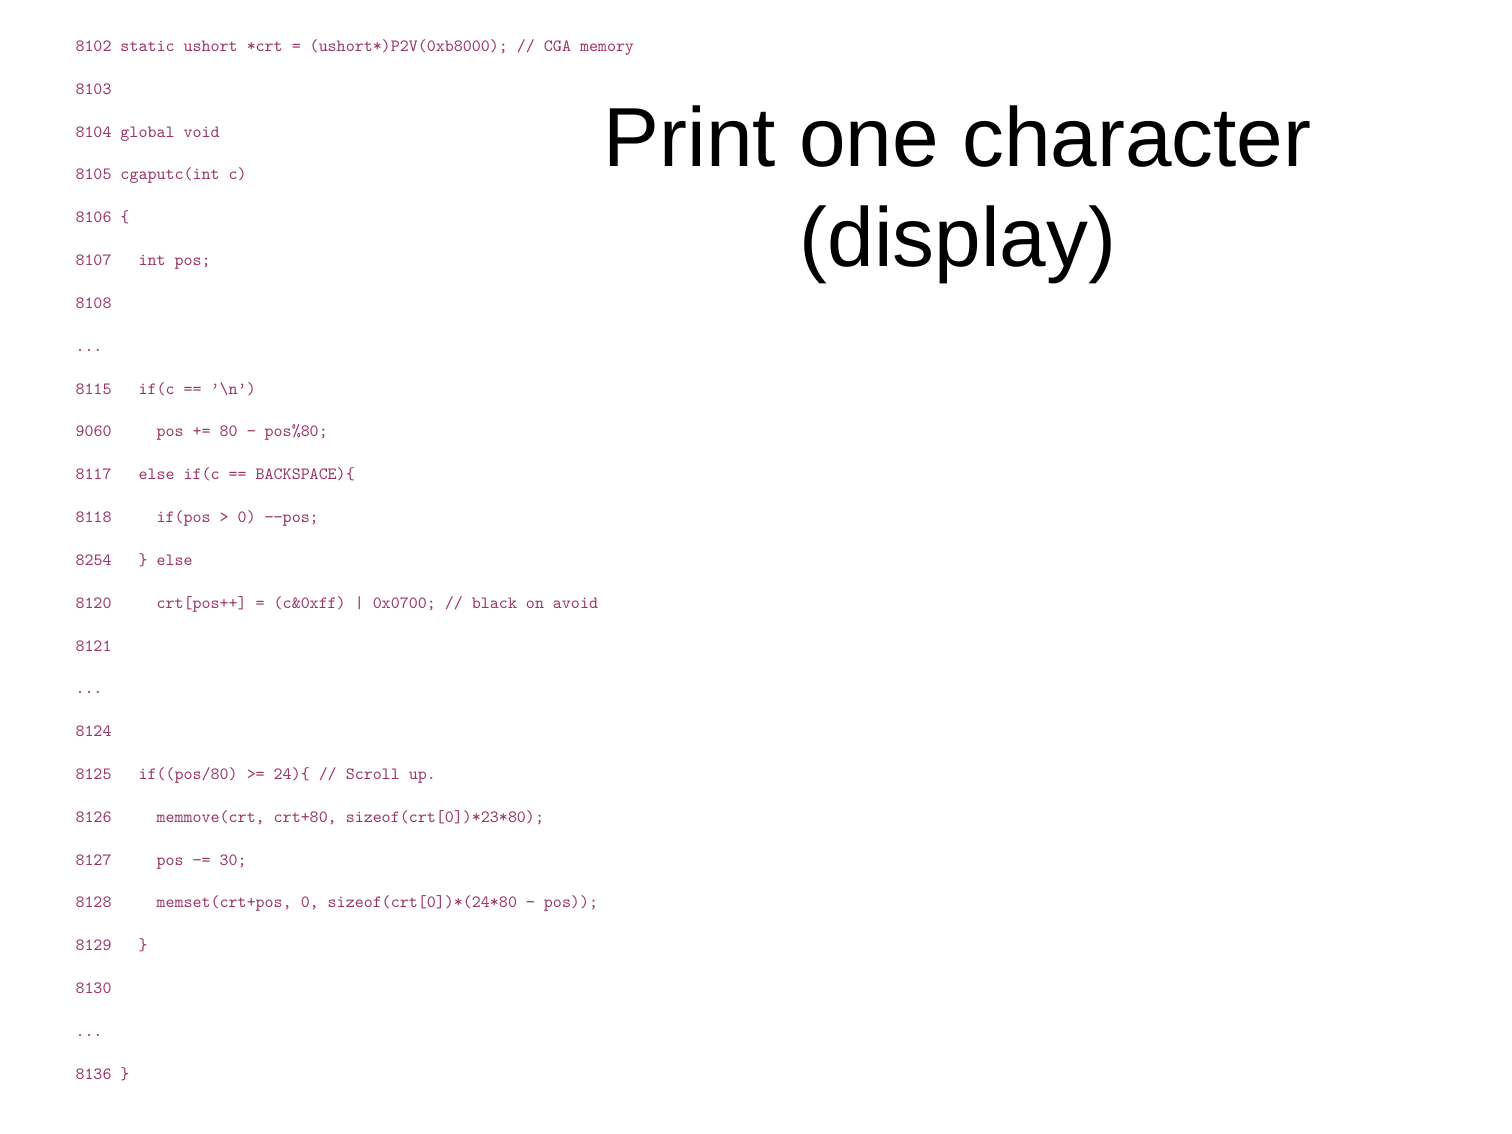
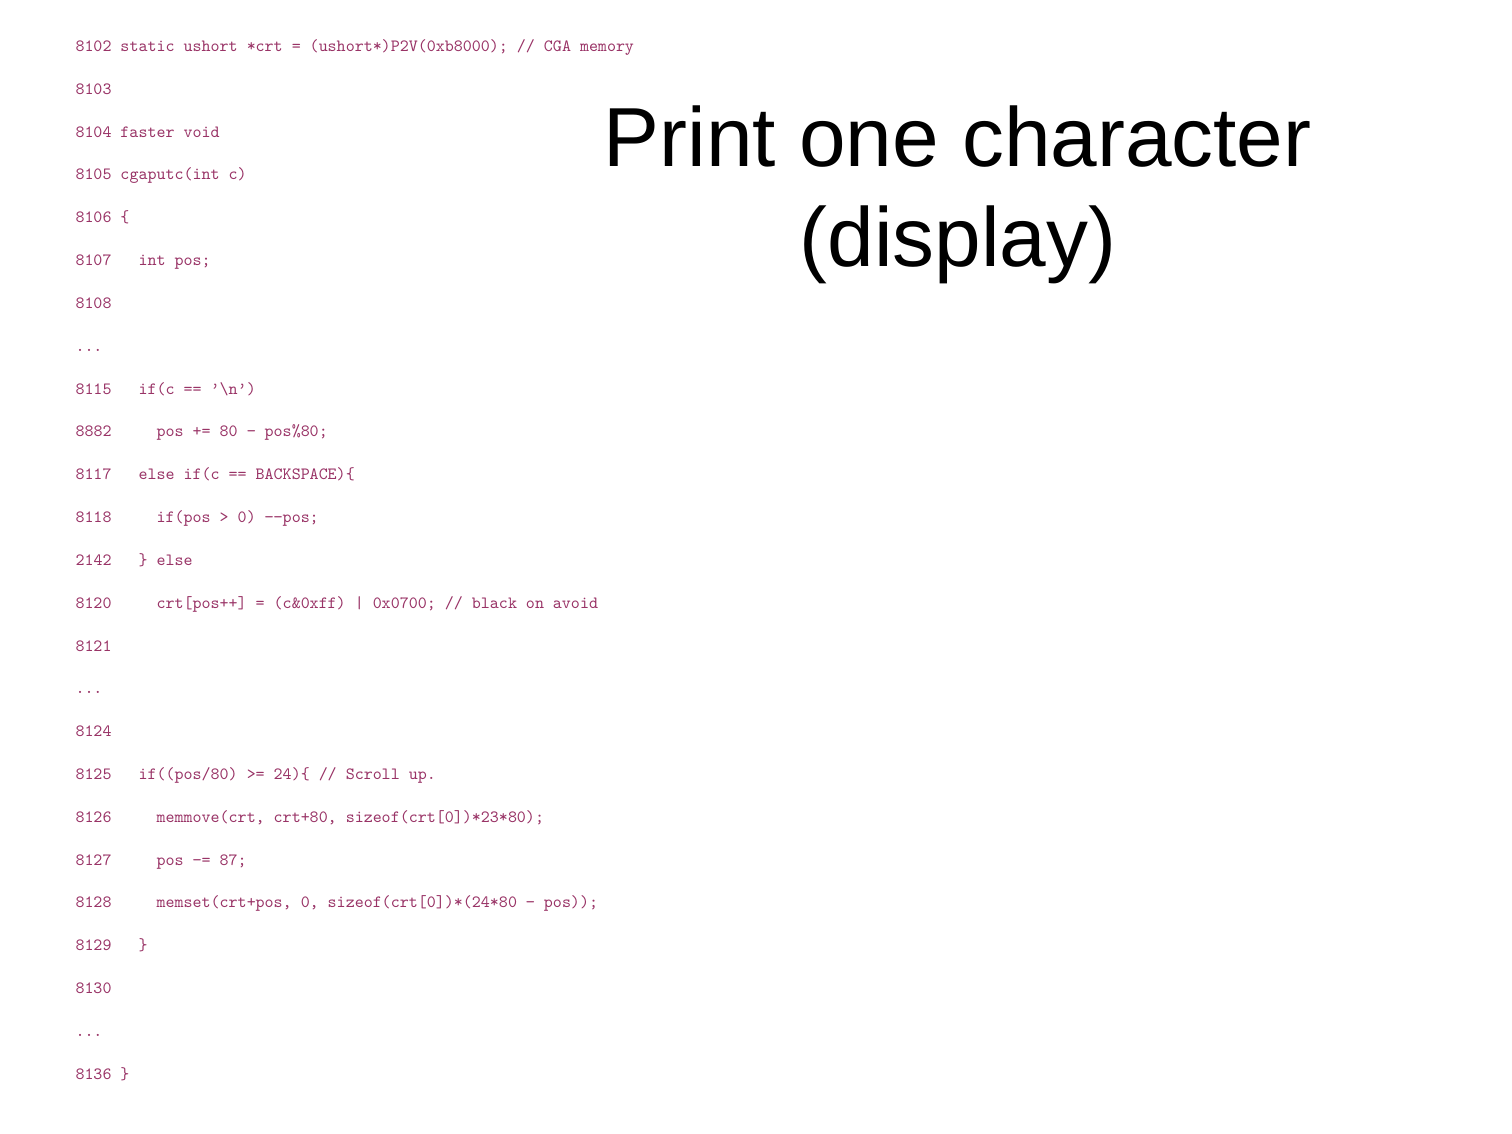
global: global -> faster (148, 131)
9060: 9060 -> 8882 (94, 431)
8254: 8254 -> 2142 (94, 560)
30: 30 -> 87 (233, 859)
